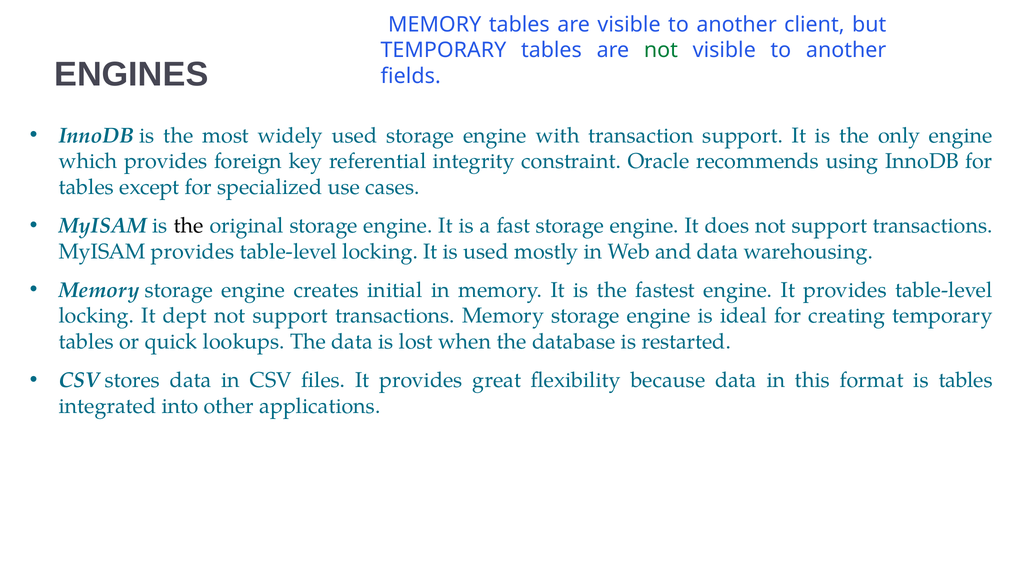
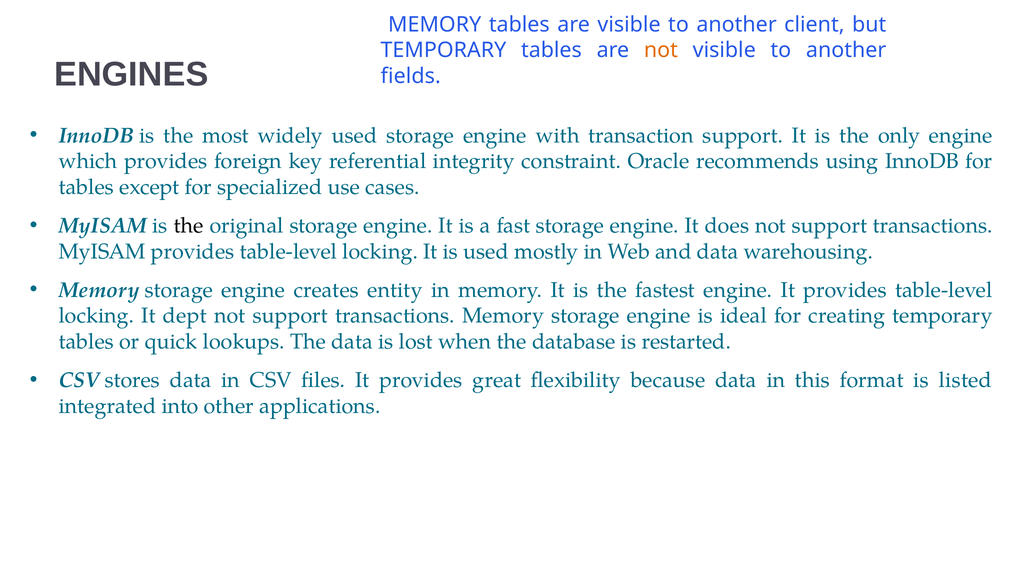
not colour: green -> orange (661, 50)
initial: initial -> entity (395, 290)
is tables: tables -> listed (965, 380)
